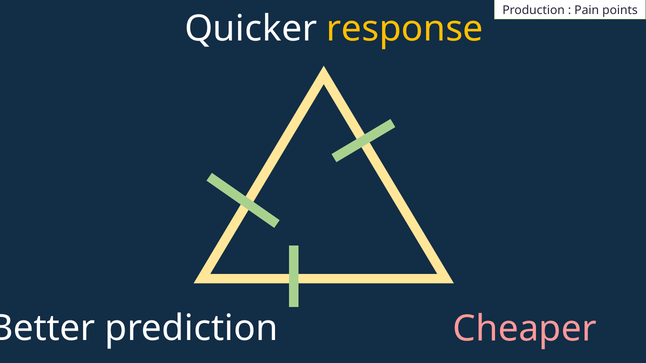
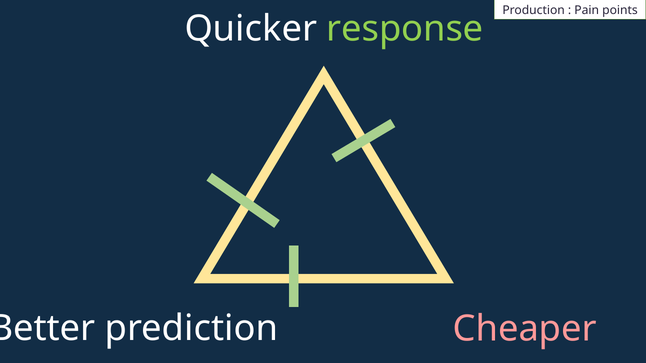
response colour: yellow -> light green (405, 29)
